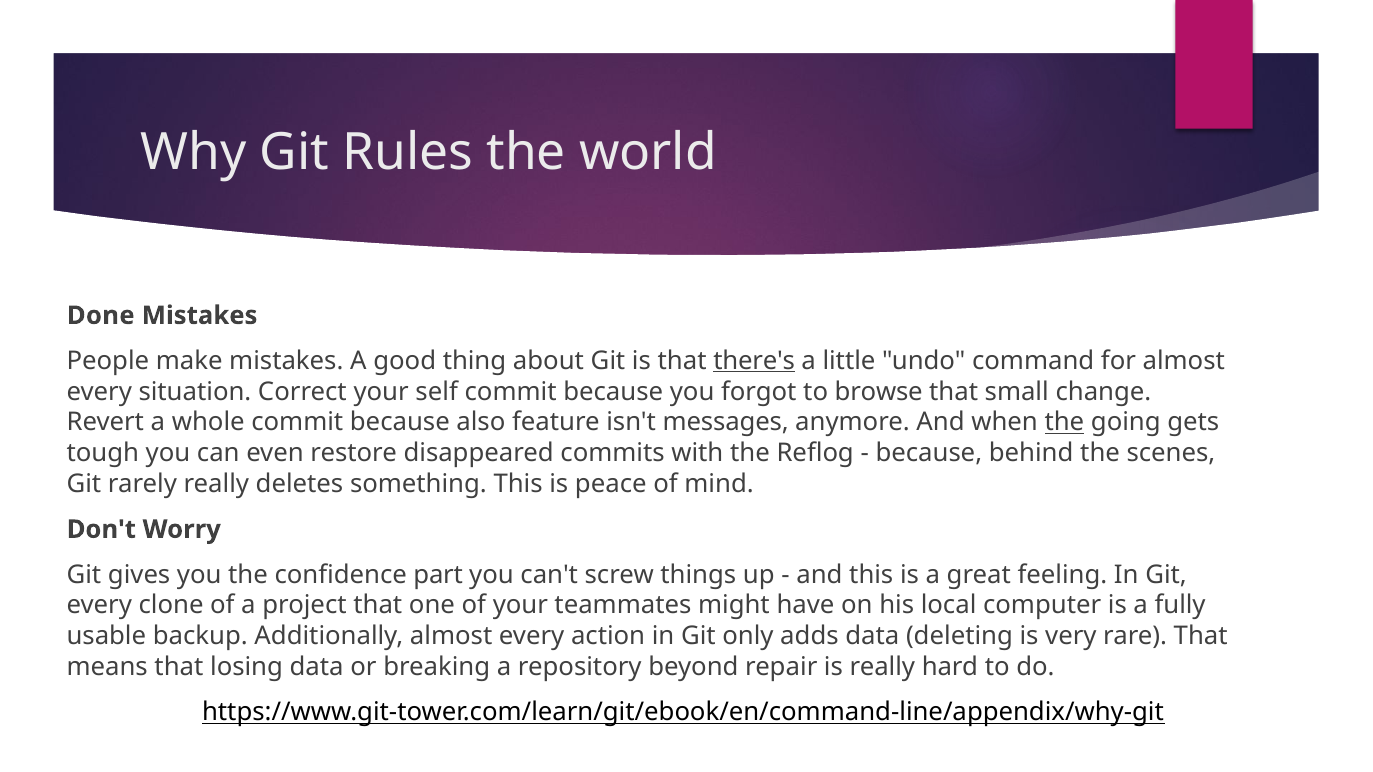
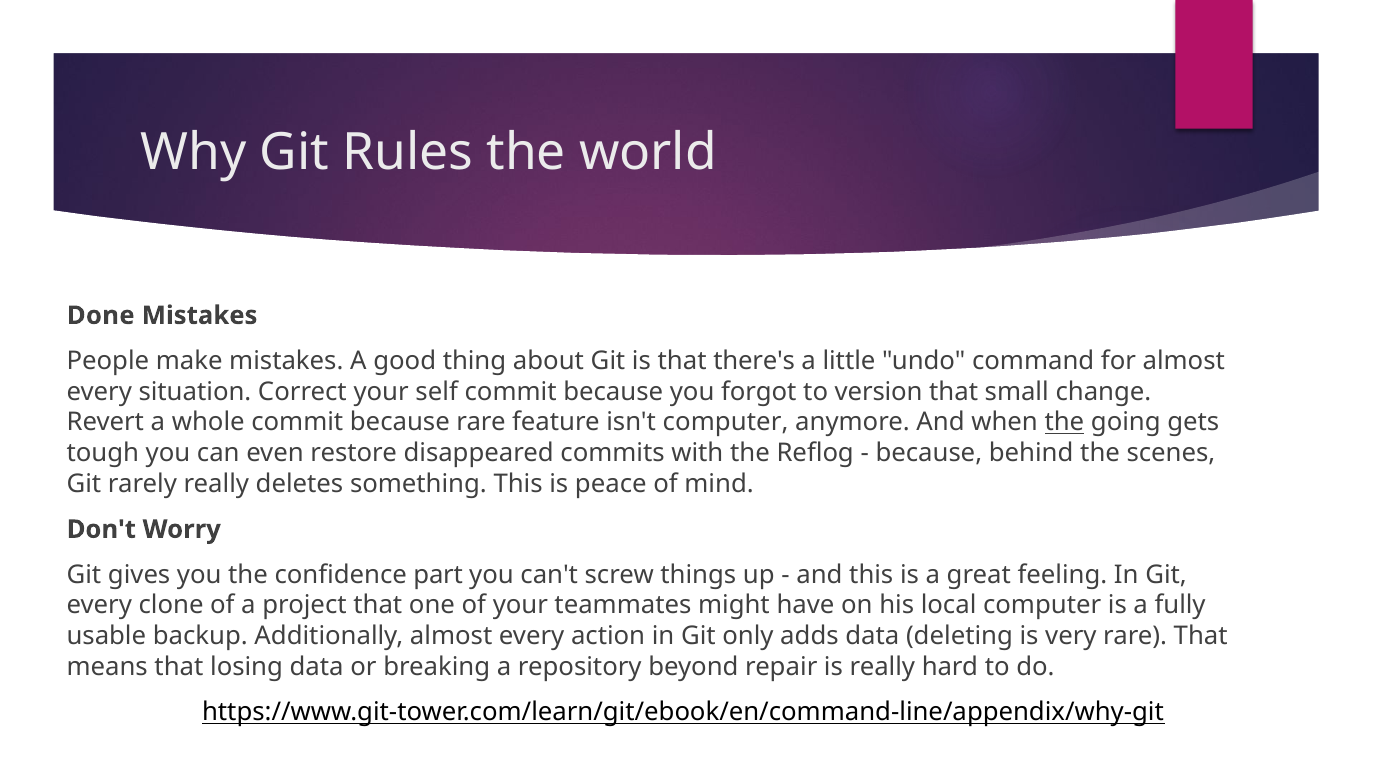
there's underline: present -> none (754, 361)
browse: browse -> version (879, 392)
because also: also -> rare (481, 423)
isn't messages: messages -> computer (726, 423)
